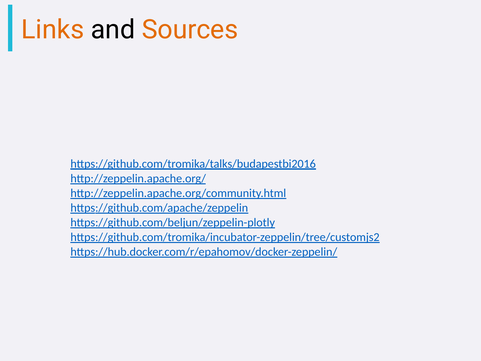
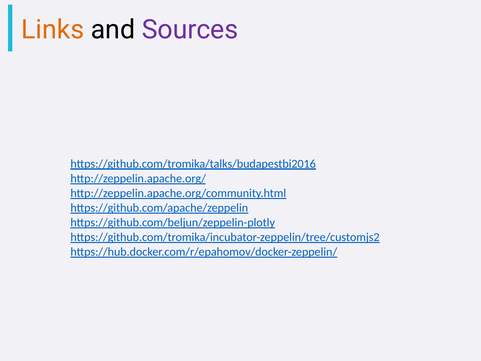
Sources colour: orange -> purple (190, 30)
